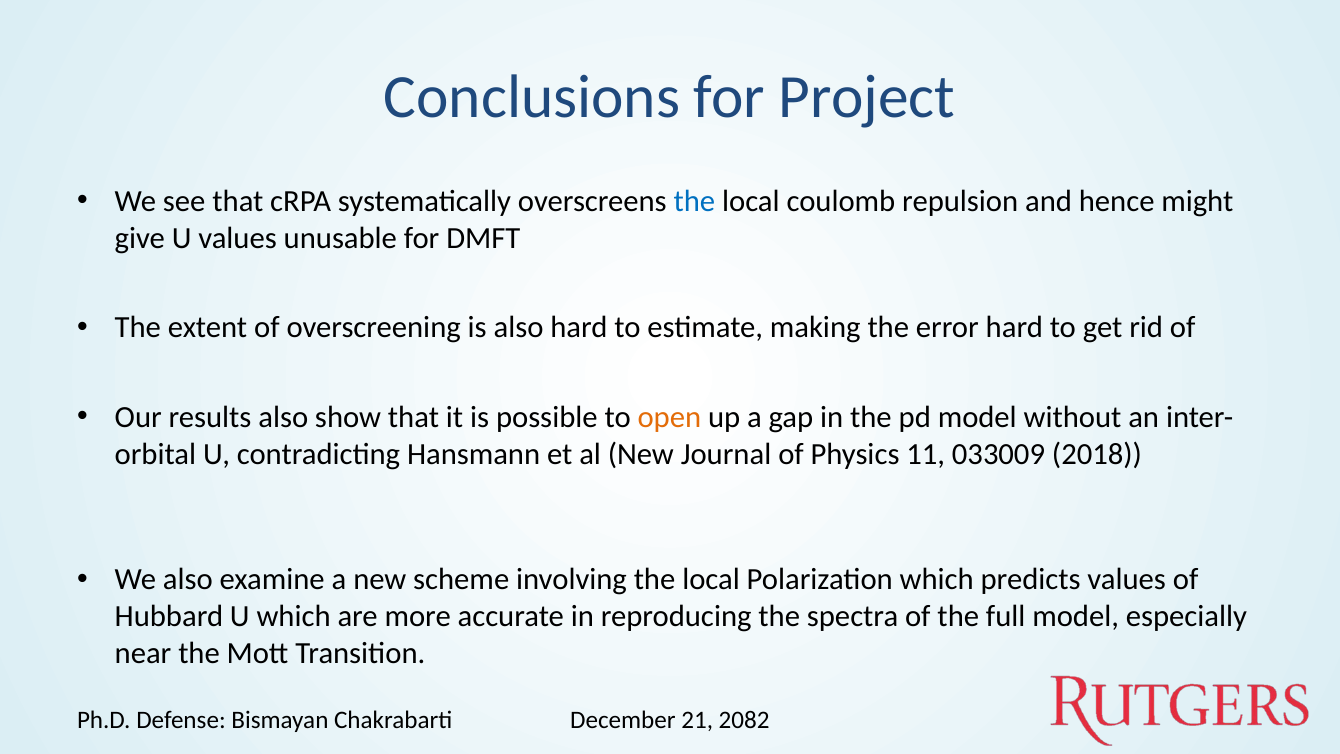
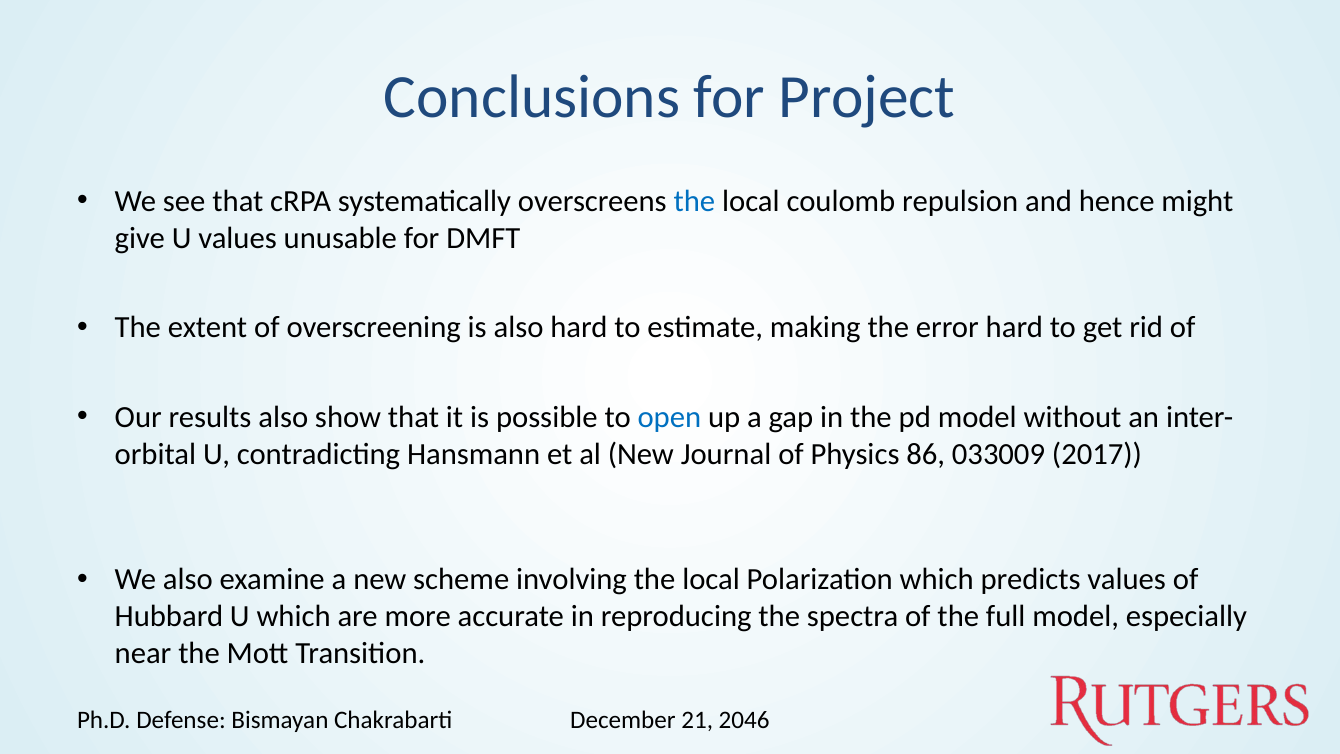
open colour: orange -> blue (669, 417)
11: 11 -> 86 (926, 454)
2018: 2018 -> 2017 (1097, 454)
2082: 2082 -> 2046 (744, 720)
